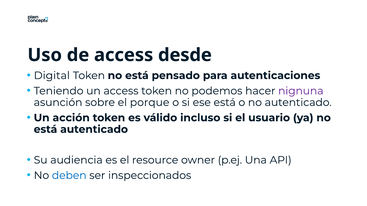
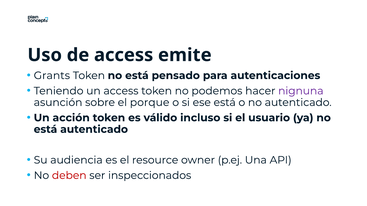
desde: desde -> emite (185, 55)
Digital: Digital -> Grants (52, 76)
deben colour: blue -> red (69, 176)
